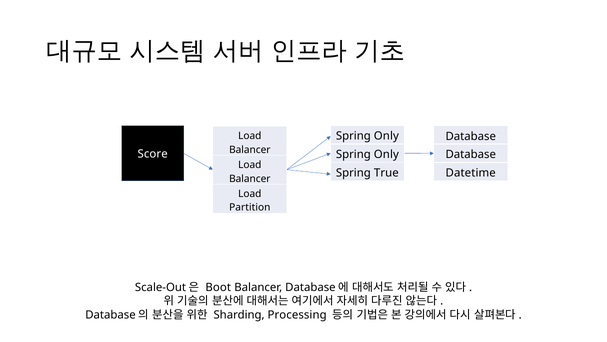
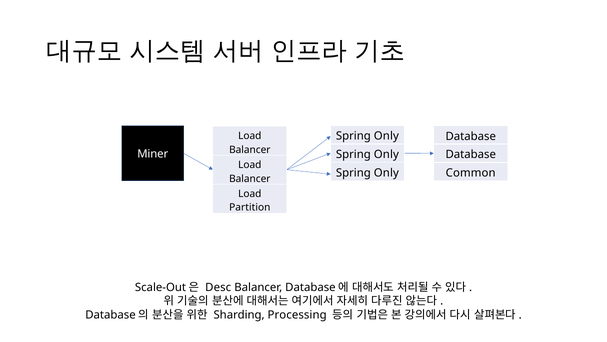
Score: Score -> Miner (153, 154)
True: True -> Only (386, 173)
Datetime: Datetime -> Common (471, 173)
Boot: Boot -> Desc (218, 287)
